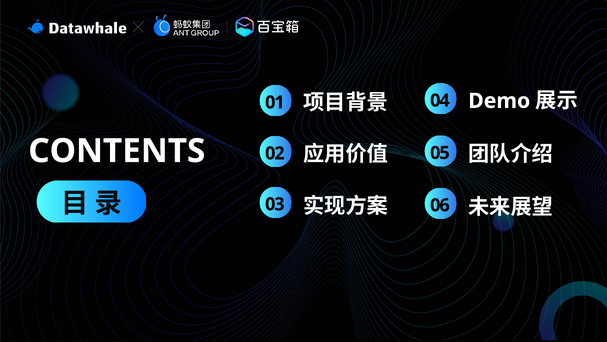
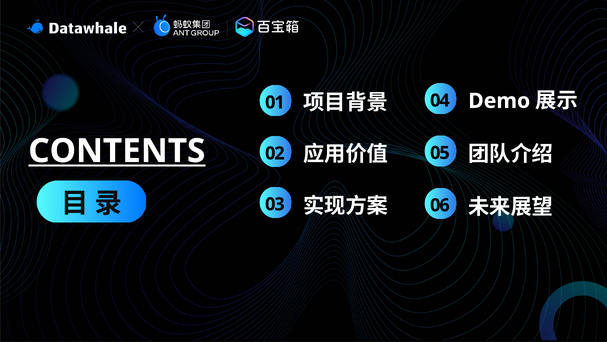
CONTENTS underline: none -> present (117, 151)
